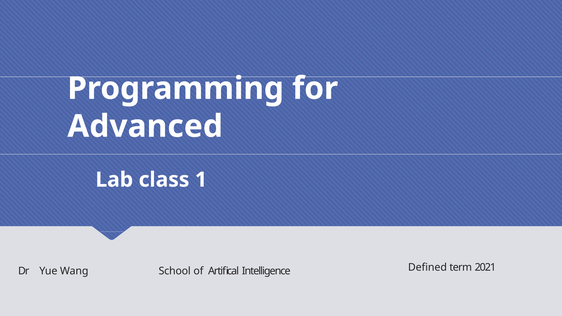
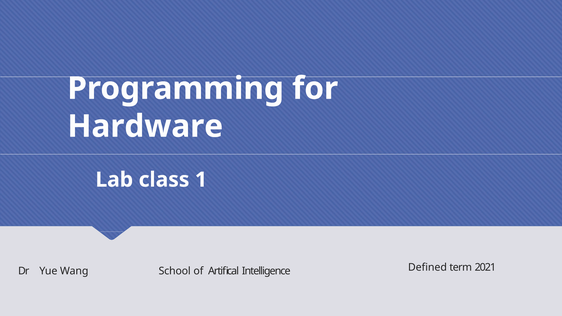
Advanced: Advanced -> Hardware (145, 126)
